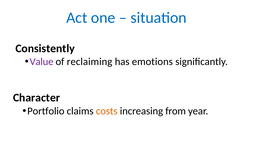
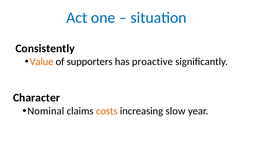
Value colour: purple -> orange (41, 62)
reclaiming: reclaiming -> supporters (90, 62)
emotions: emotions -> proactive (152, 62)
Portfolio: Portfolio -> Nominal (46, 111)
from: from -> slow (176, 111)
